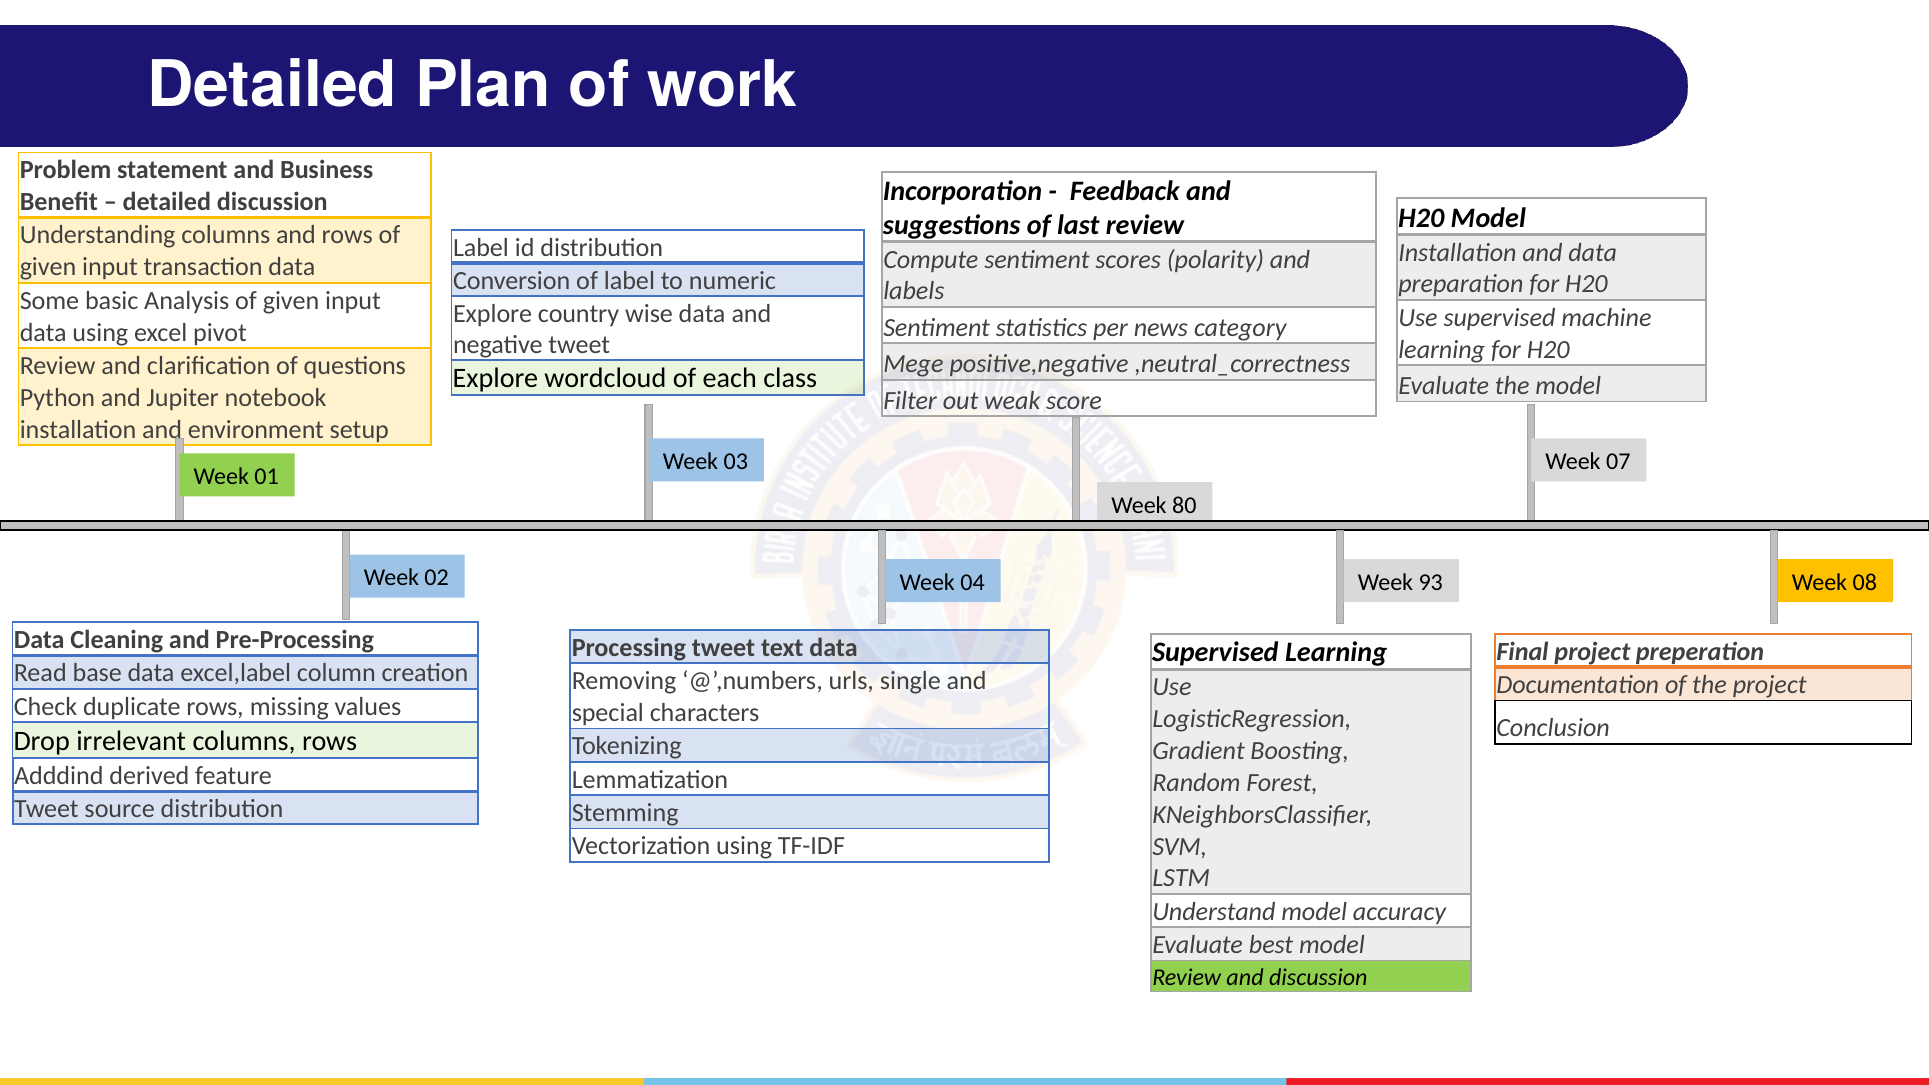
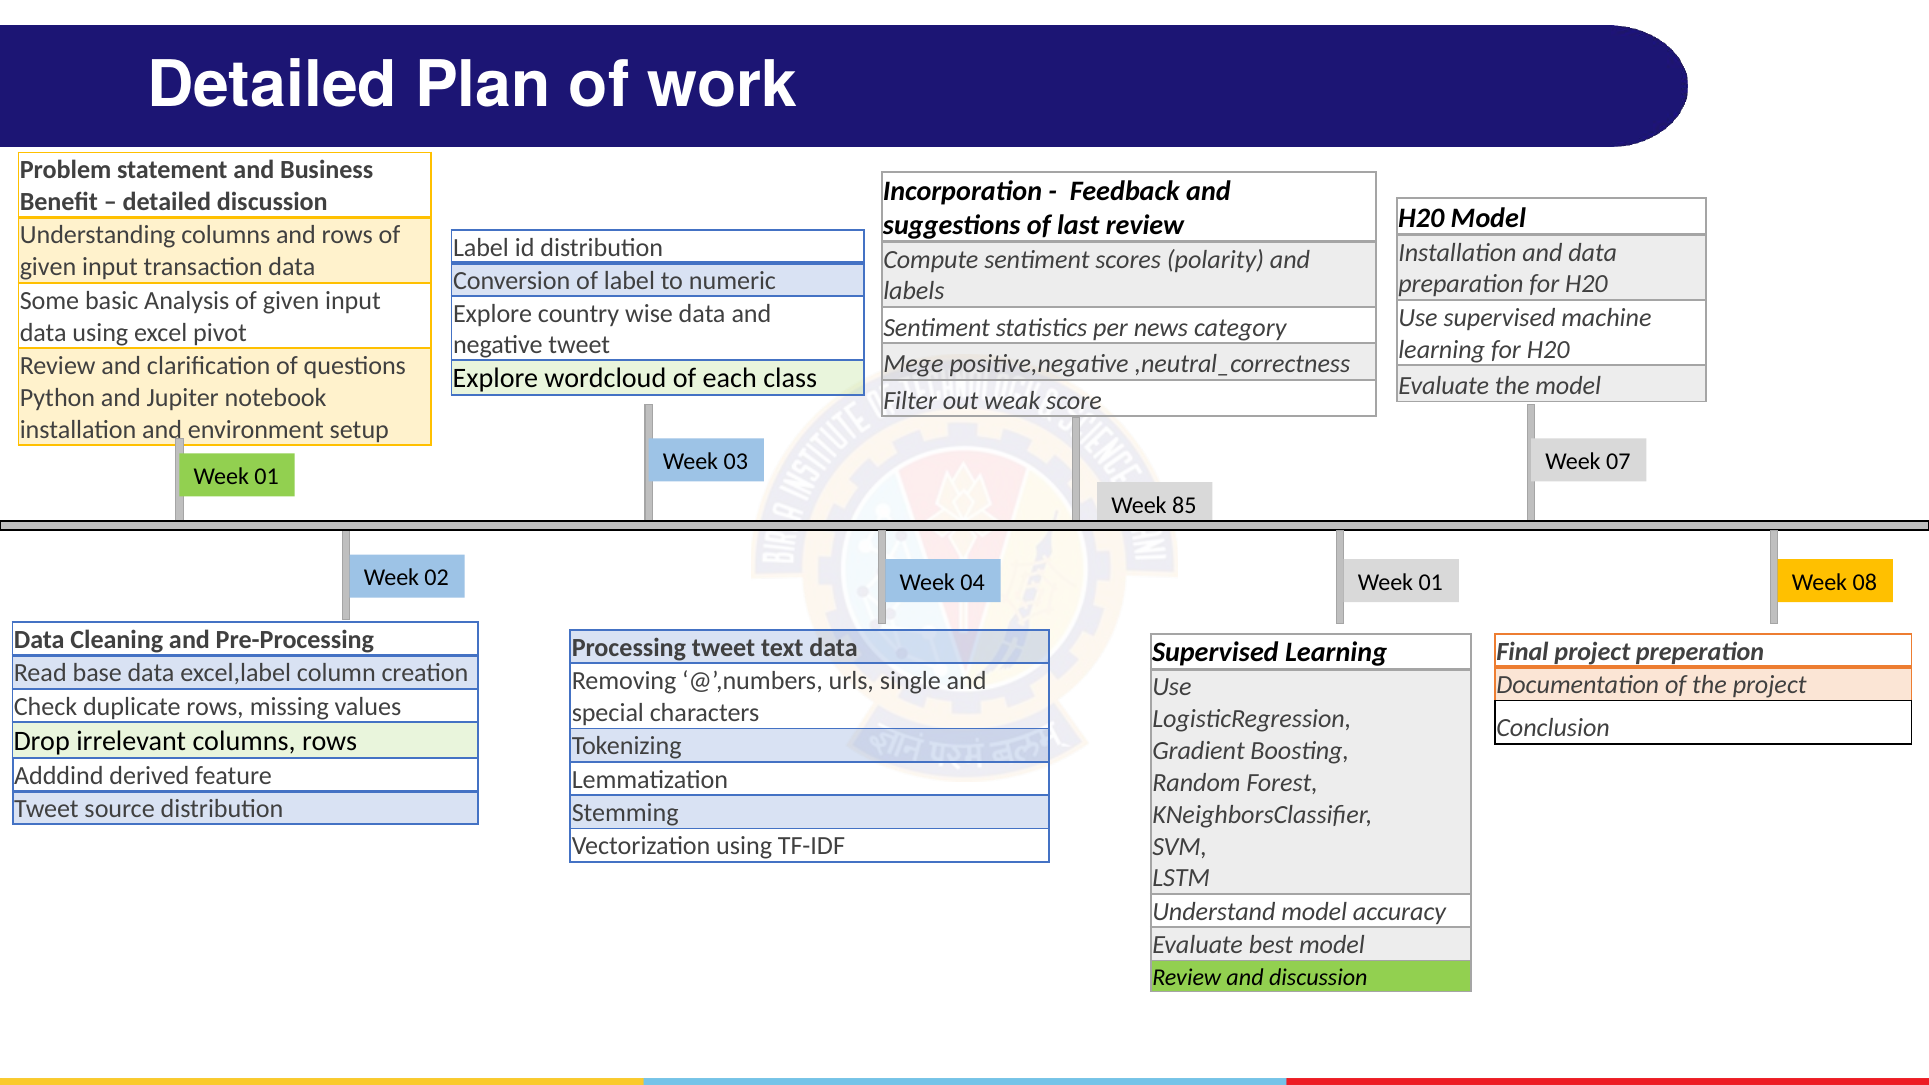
80: 80 -> 85 (1184, 505)
04 Week 93: 93 -> 01 (1431, 582)
